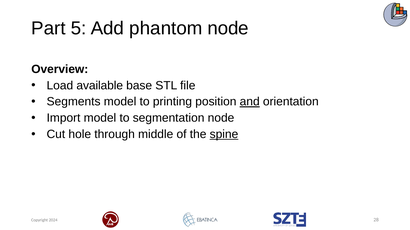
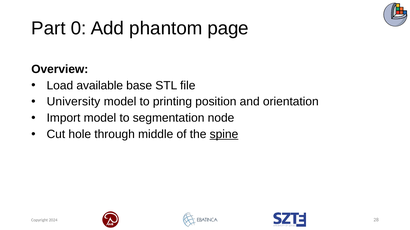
5: 5 -> 0 (79, 28)
phantom node: node -> page (228, 28)
Segments: Segments -> University (74, 102)
and underline: present -> none (250, 102)
